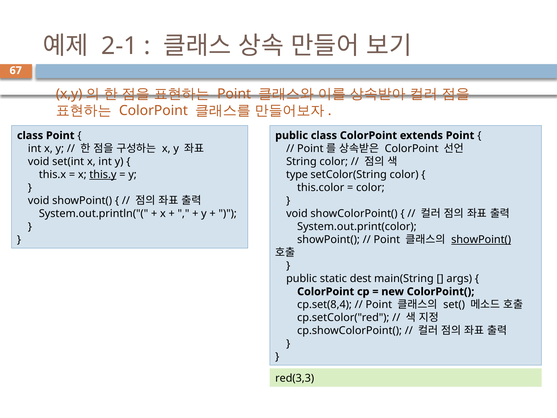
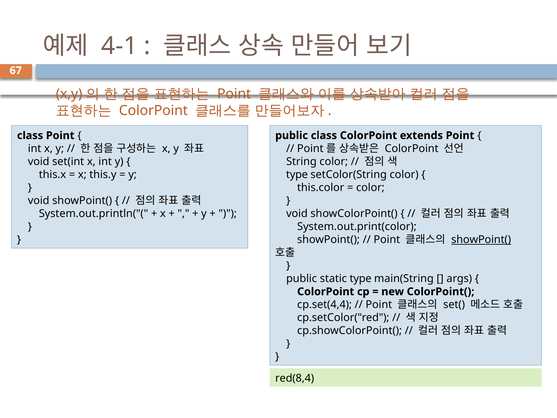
2-1: 2-1 -> 4-1 (119, 46)
this.y underline: present -> none (103, 174)
static dest: dest -> type (361, 278)
cp.set(8,4: cp.set(8,4 -> cp.set(4,4 (325, 304)
red(3,3: red(3,3 -> red(8,4 (295, 378)
